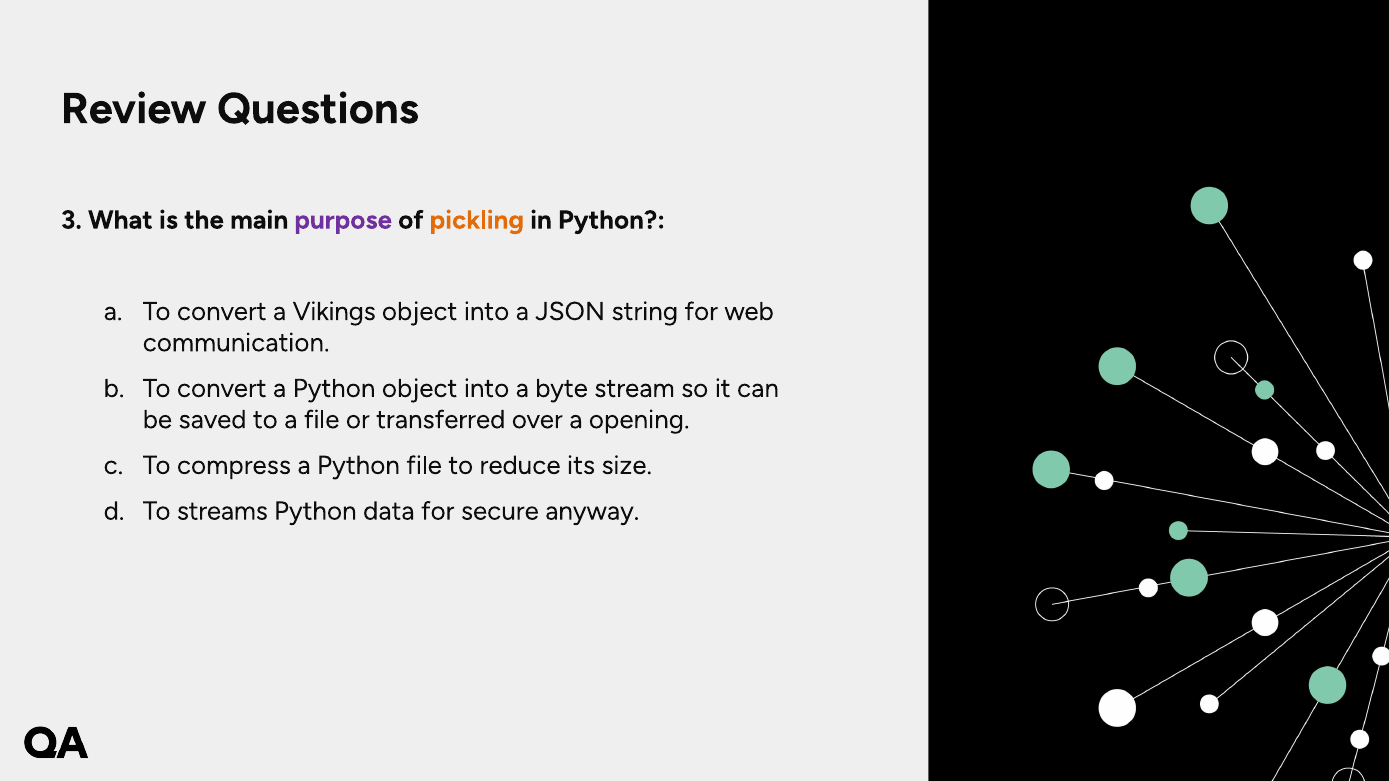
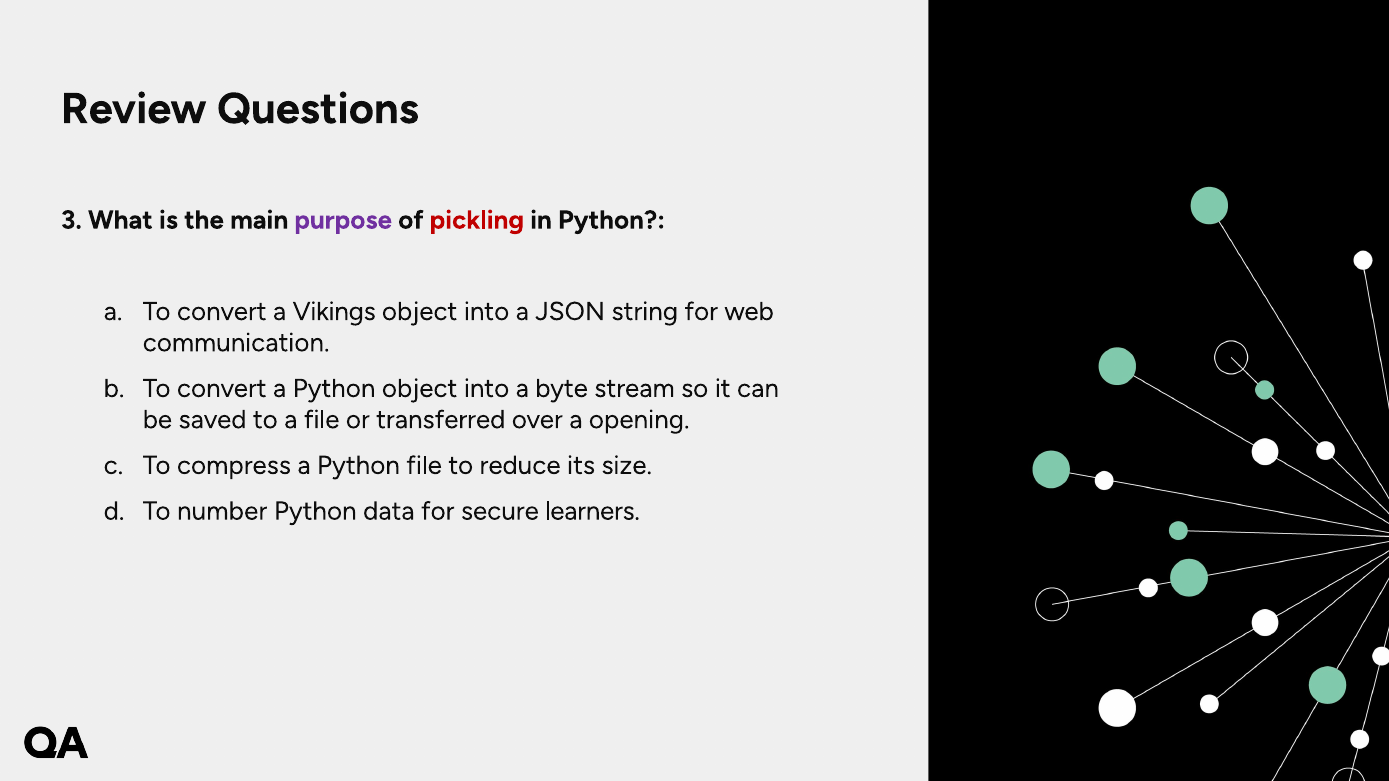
pickling colour: orange -> red (477, 220)
streams: streams -> number (222, 511)
anyway: anyway -> learners (592, 511)
